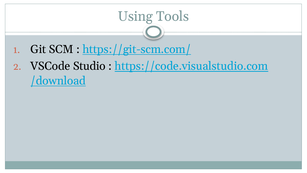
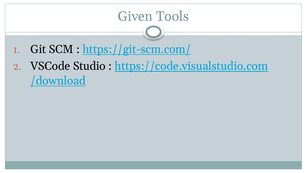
Using: Using -> Given (135, 16)
